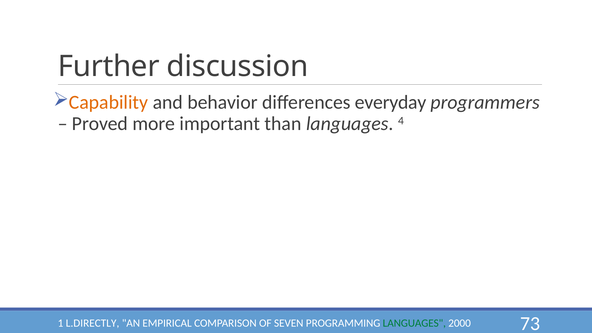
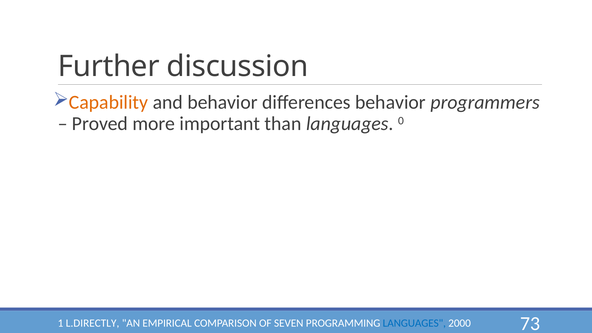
differences everyday: everyday -> behavior (390, 102)
4: 4 -> 0 (401, 121)
LANGUAGES colour: green -> blue (414, 323)
